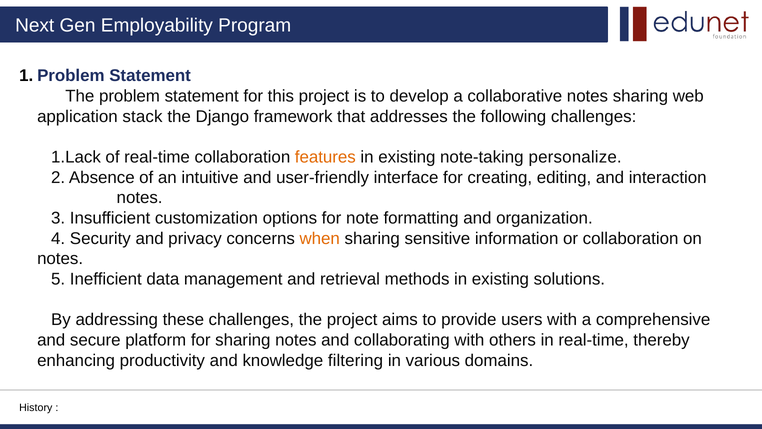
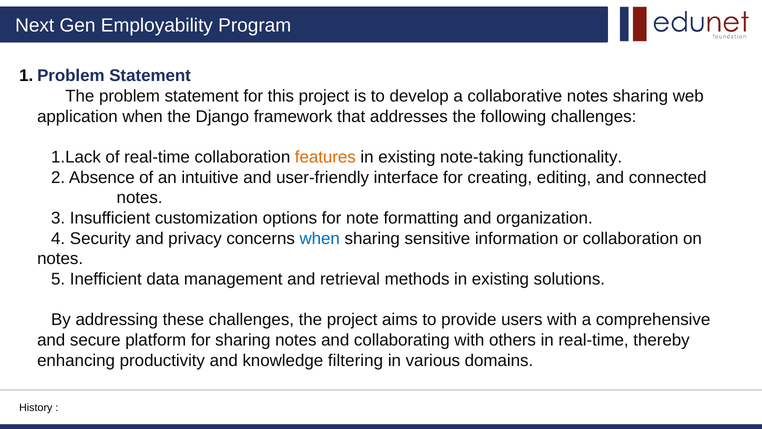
application stack: stack -> when (143, 116)
personalize: personalize -> functionality (575, 157)
interaction: interaction -> connected (668, 177)
when colour: orange -> blue (320, 238)
